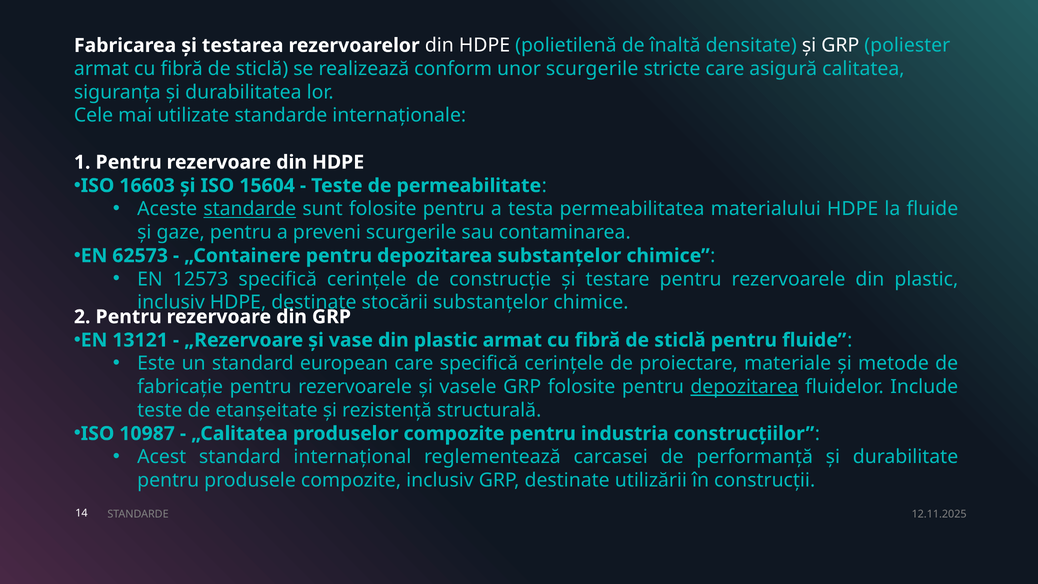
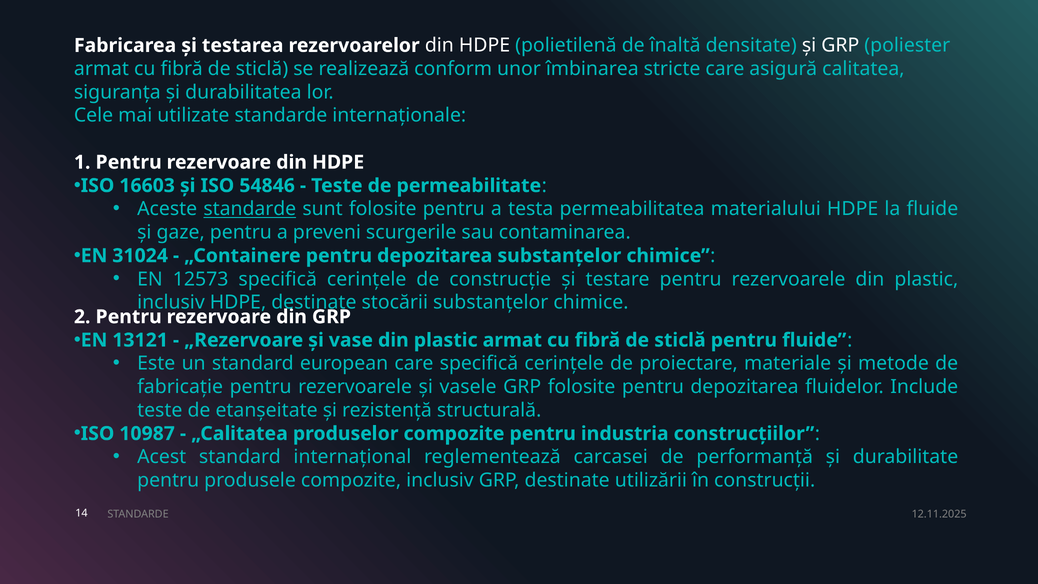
unor scurgerile: scurgerile -> îmbinarea (592, 69)
15604: 15604 -> 54846 (267, 186)
62573: 62573 -> 31024 (140, 256)
depozitarea underline: present -> none (745, 387)
